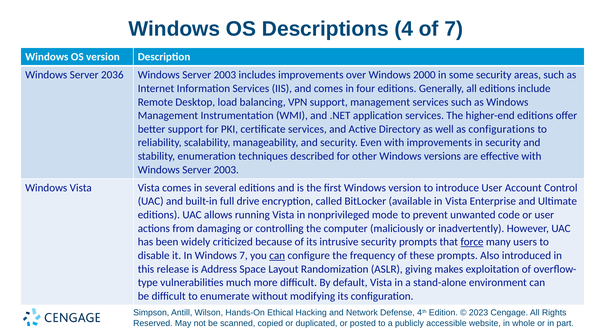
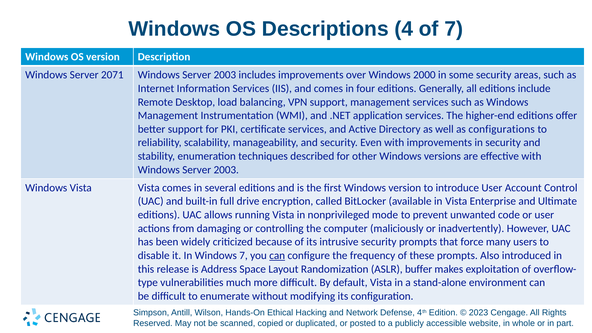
2036: 2036 -> 2071 (112, 75)
force underline: present -> none (472, 242)
giving: giving -> buffer (419, 269)
